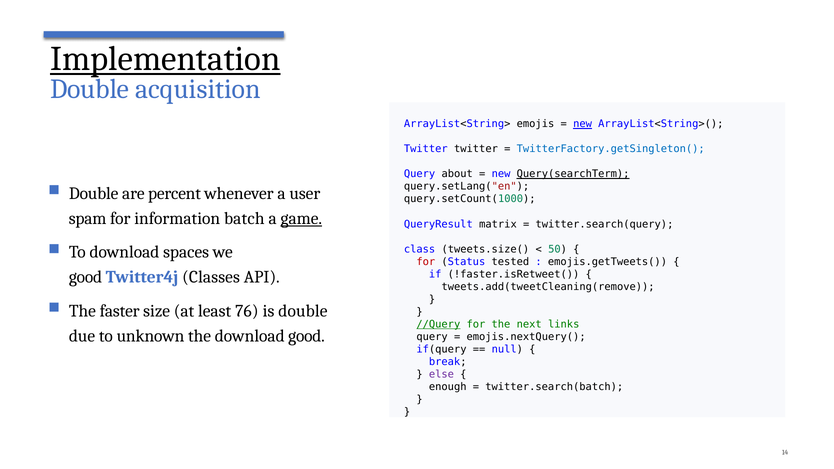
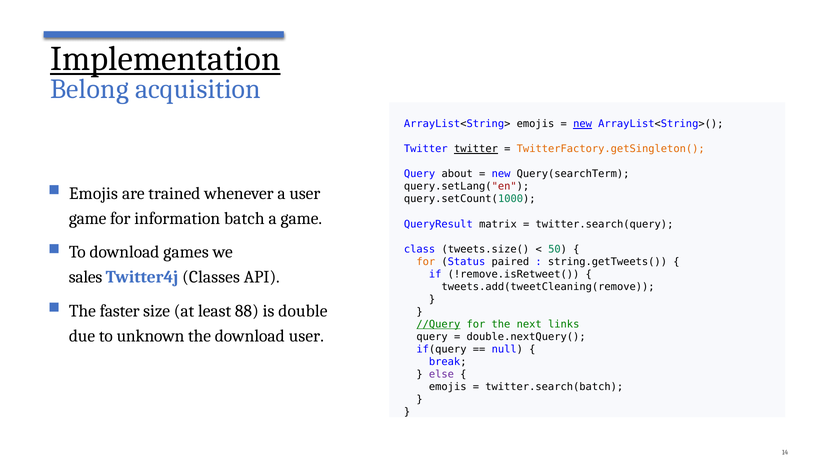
Double: Double -> Belong (89, 89)
twitter underline: none -> present (476, 149)
TwitterFactory.getSingleton( colour: blue -> orange (611, 149)
Query(searchTerm underline: present -> none (573, 174)
Double: Double -> Emojis (93, 193)
percent: percent -> trained (174, 193)
spam: spam -> game (88, 218)
game underline: present -> none (301, 218)
spaces: spaces -> games (186, 252)
for colour: red -> orange (426, 262)
tested: tested -> paired (510, 262)
emojis.getTweets(: emojis.getTweets( -> string.getTweets( (607, 262)
!faster.isRetweet(: !faster.isRetweet( -> !remove.isRetweet( (514, 274)
good: good -> sales (86, 277)
76: 76 -> 88 (247, 311)
download good: good -> user (306, 336)
emojis.nextQuery(: emojis.nextQuery( -> double.nextQuery( (526, 337)
enough: enough -> emojis (448, 387)
